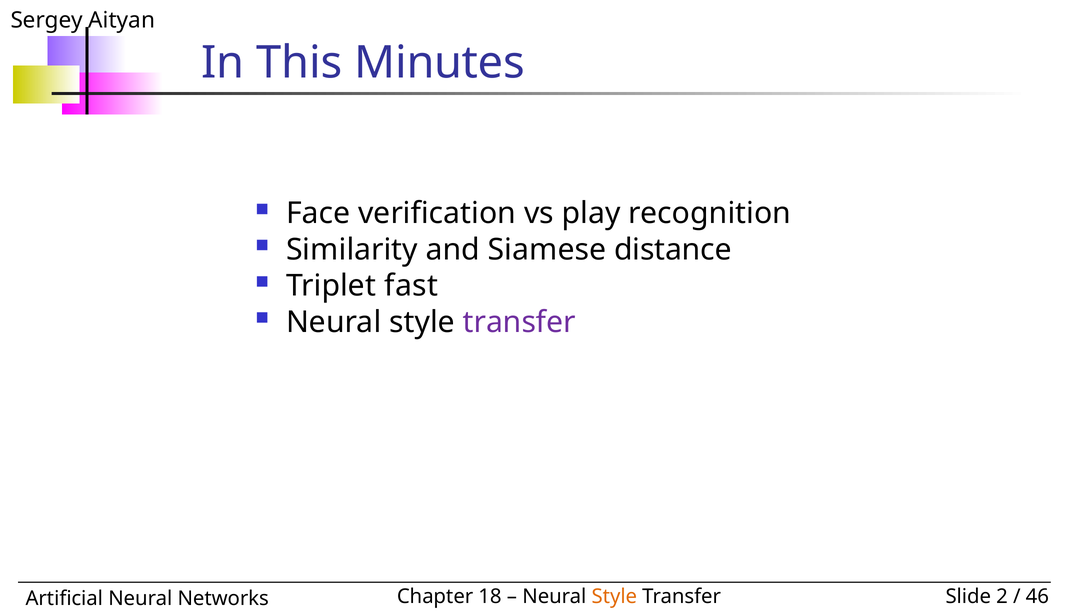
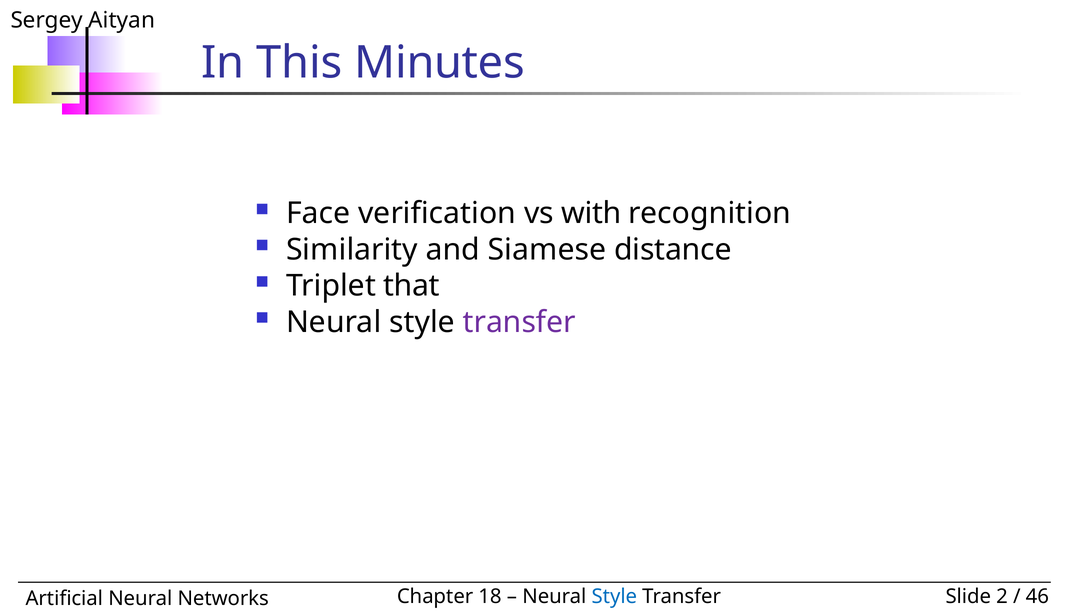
play: play -> with (591, 214)
fast: fast -> that (412, 286)
Style colour: orange -> blue (614, 597)
